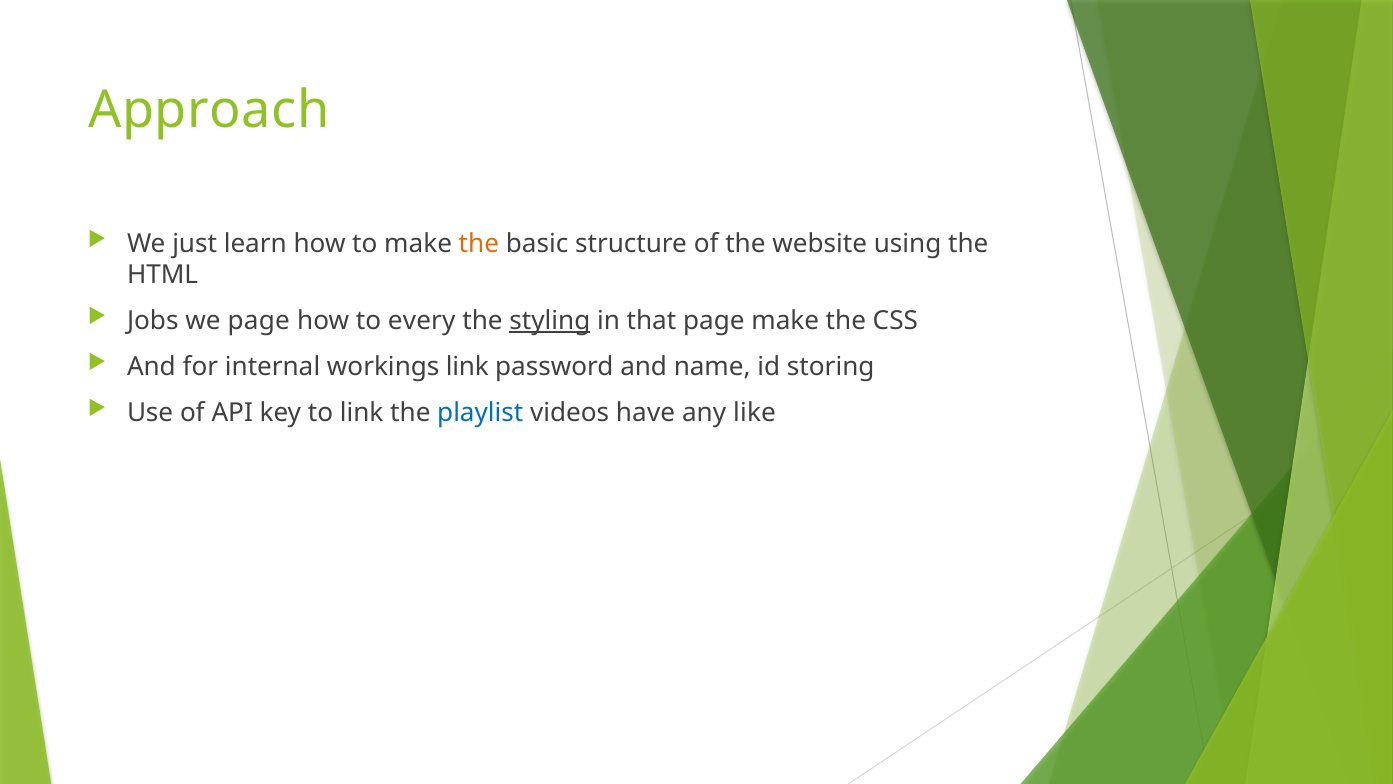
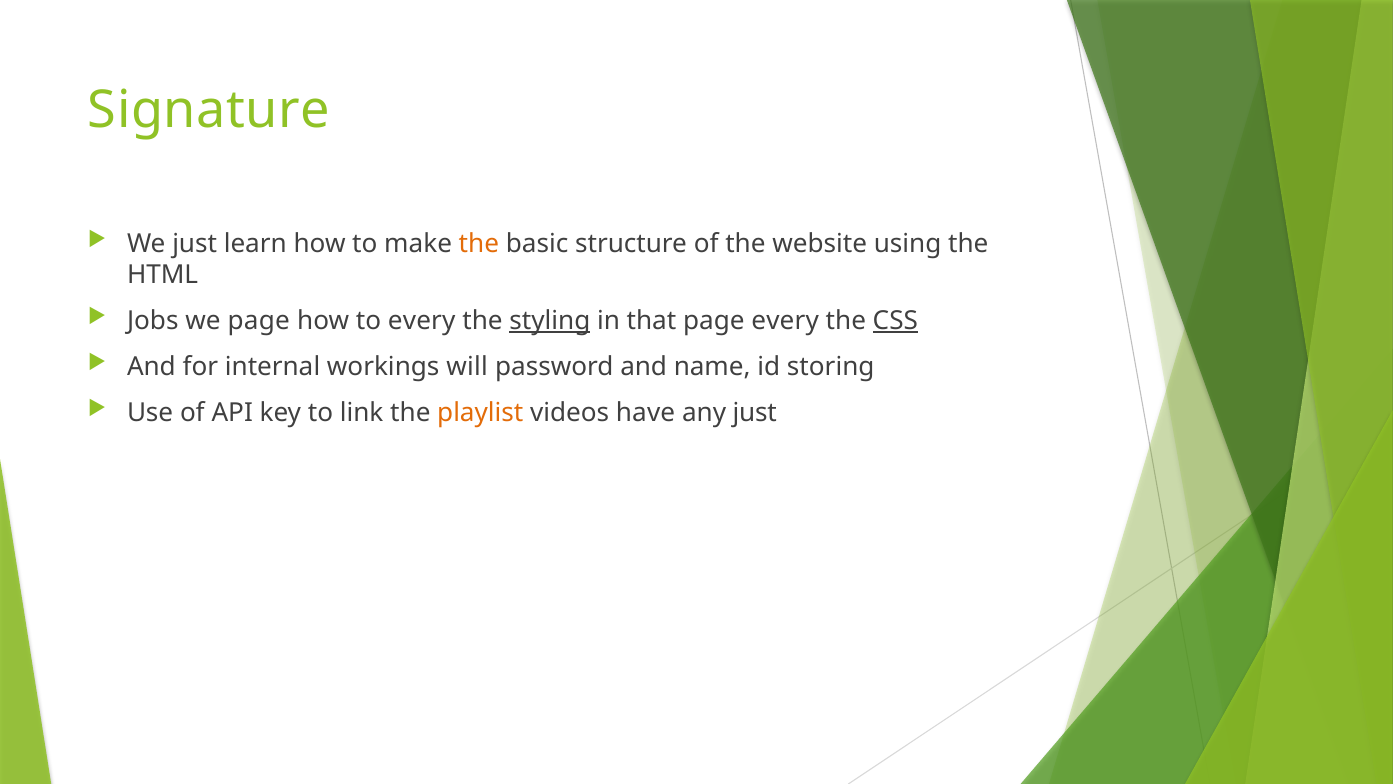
Approach: Approach -> Signature (209, 110)
page make: make -> every (785, 320)
CSS underline: none -> present (895, 320)
workings link: link -> will (467, 366)
playlist colour: blue -> orange (480, 412)
any like: like -> just (755, 412)
